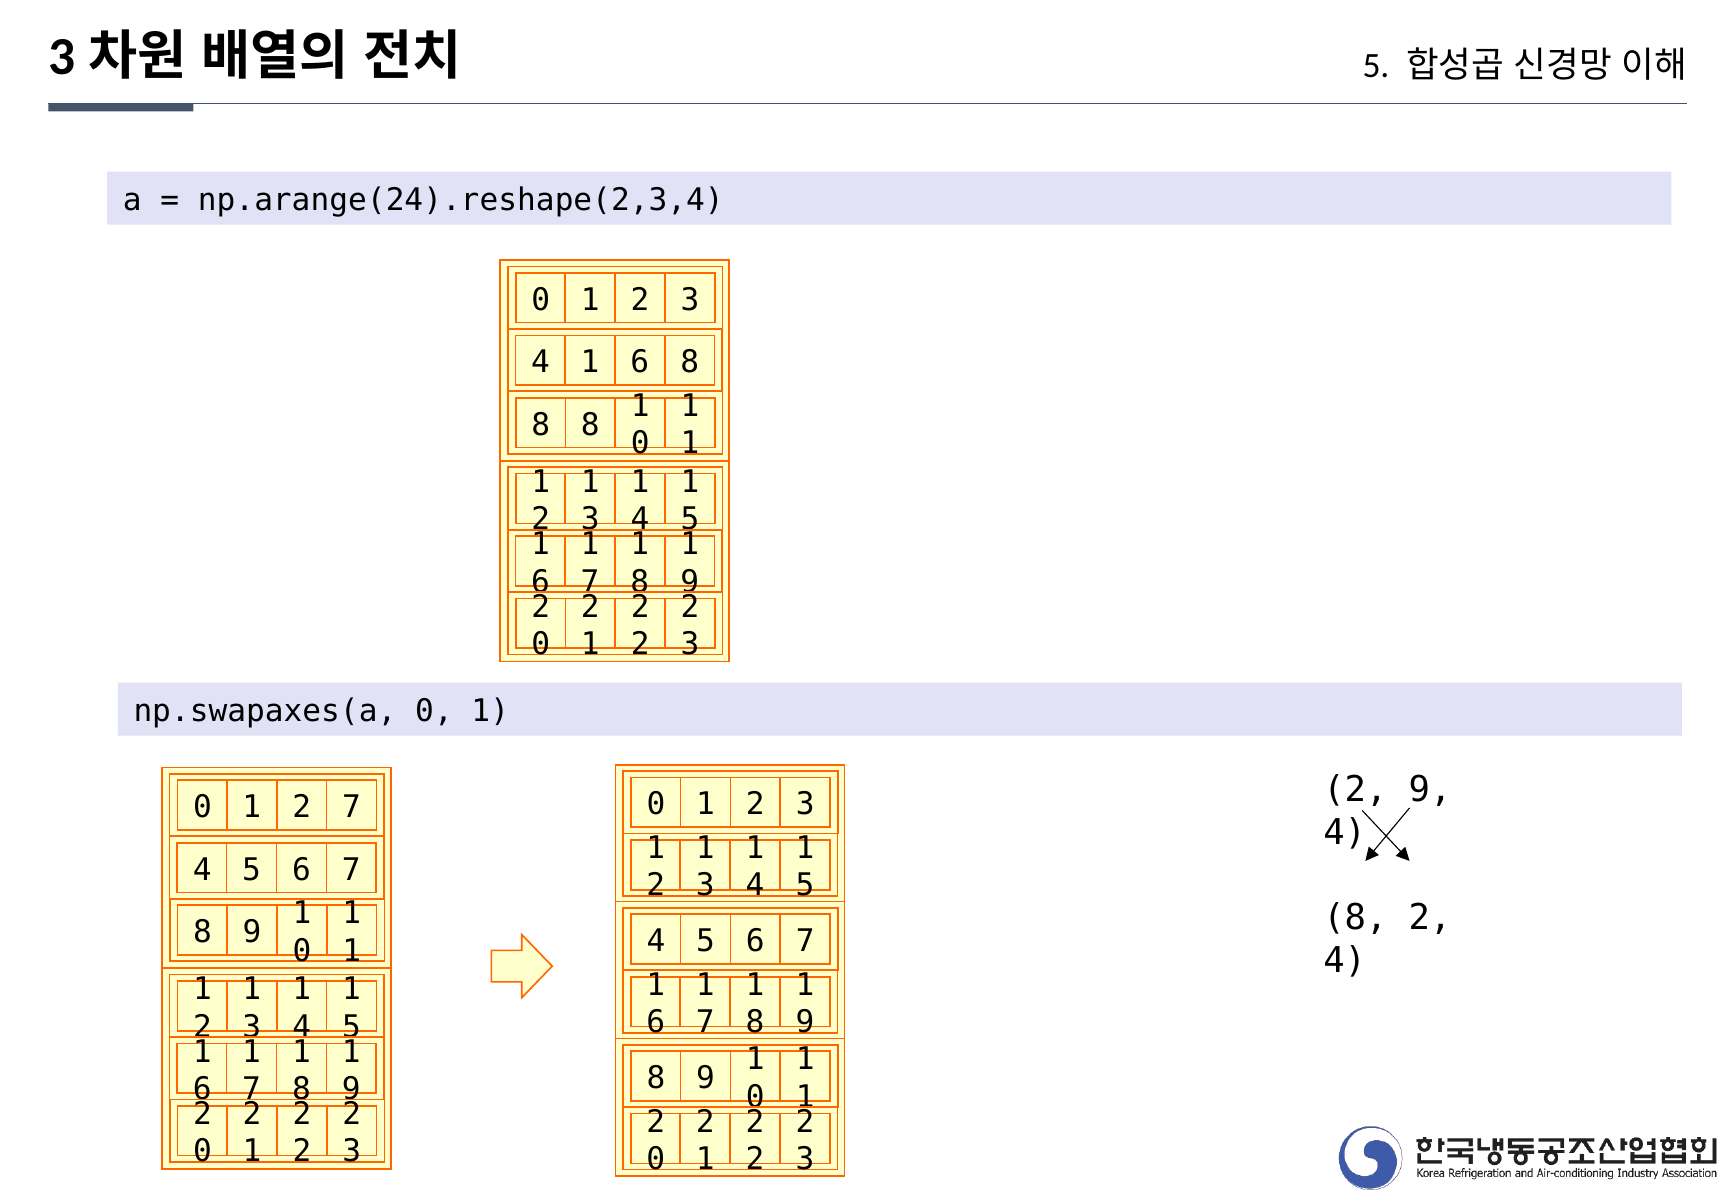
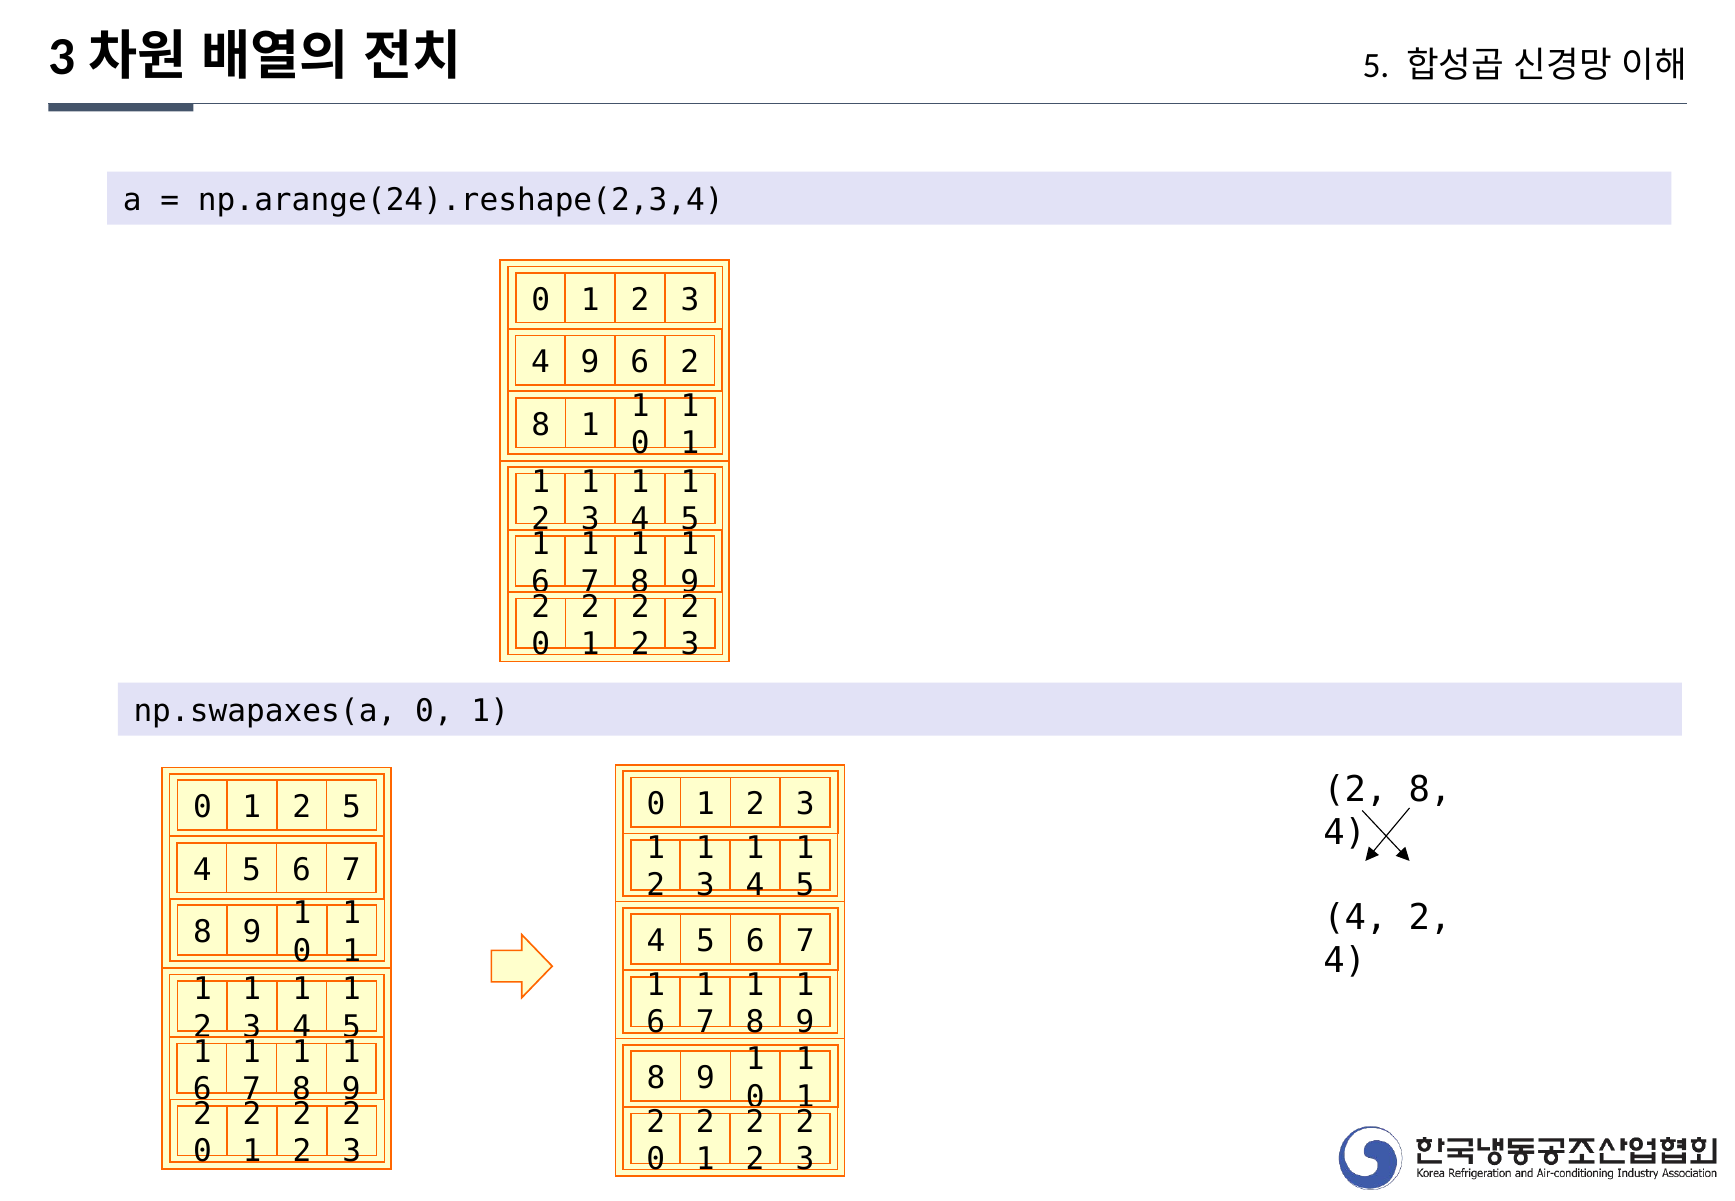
1: 1 -> 9 (590, 362)
6 8: 8 -> 2 (690, 362)
8: 8 -> 1 (590, 425)
9: 9 -> 8 (1430, 790)
2 7: 7 -> 5 (352, 807)
8: 8 -> 4 (1355, 918)
